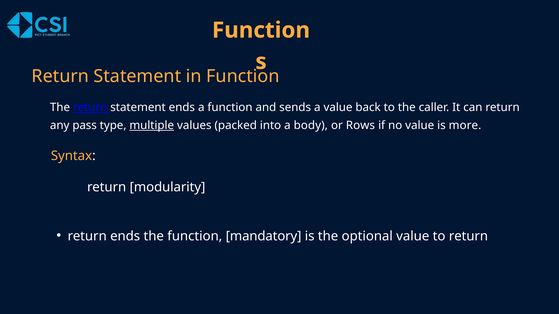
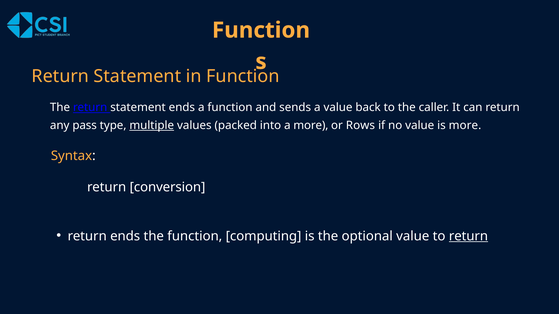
a body: body -> more (311, 126)
modularity: modularity -> conversion (167, 187)
mandatory: mandatory -> computing (264, 236)
return underline: none -> present (468, 236)
